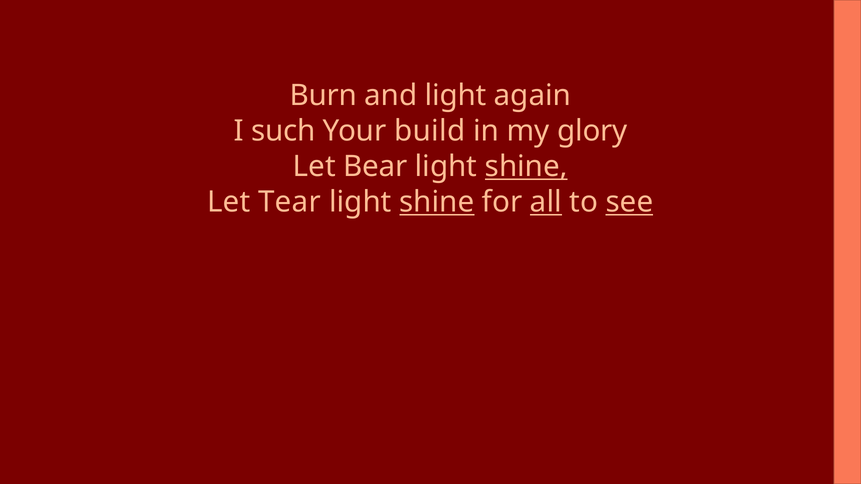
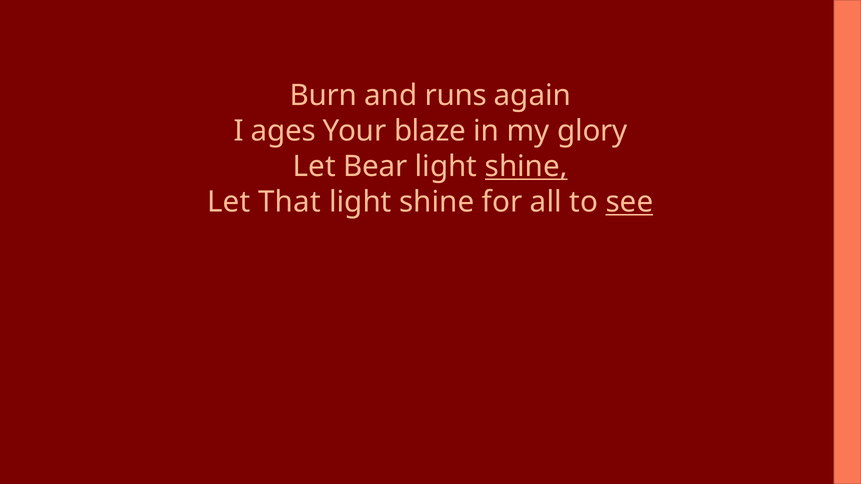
and light: light -> runs (456, 96)
such: such -> ages (283, 131)
build: build -> blaze (430, 131)
Tear: Tear -> That (290, 202)
shine underline: present -> none (437, 202)
all underline: present -> none (546, 202)
